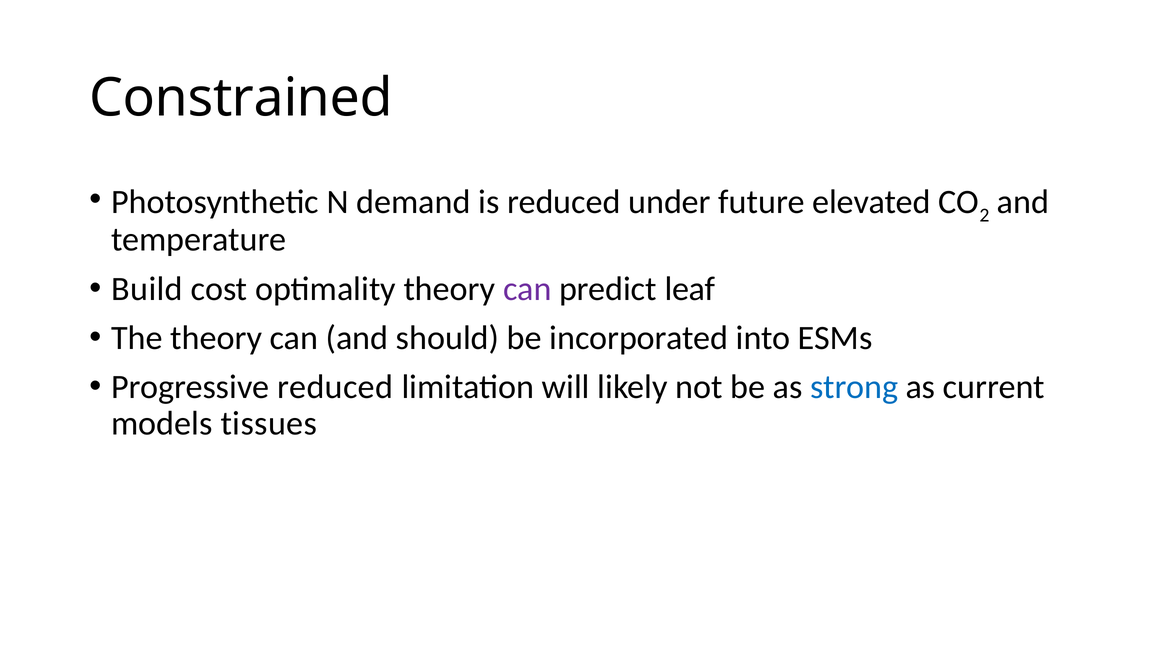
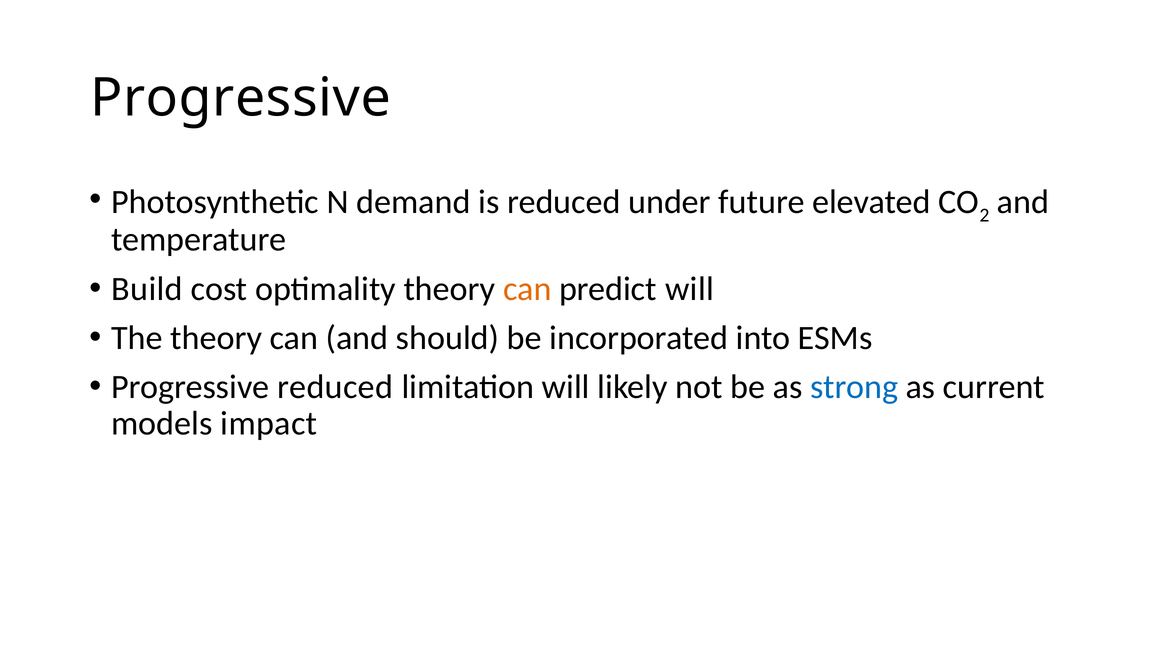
Constrained: Constrained -> Progressive (240, 98)
can colour: purple -> orange (527, 289)
predict leaf: leaf -> will (690, 289)
tissues: tissues -> impact (269, 424)
